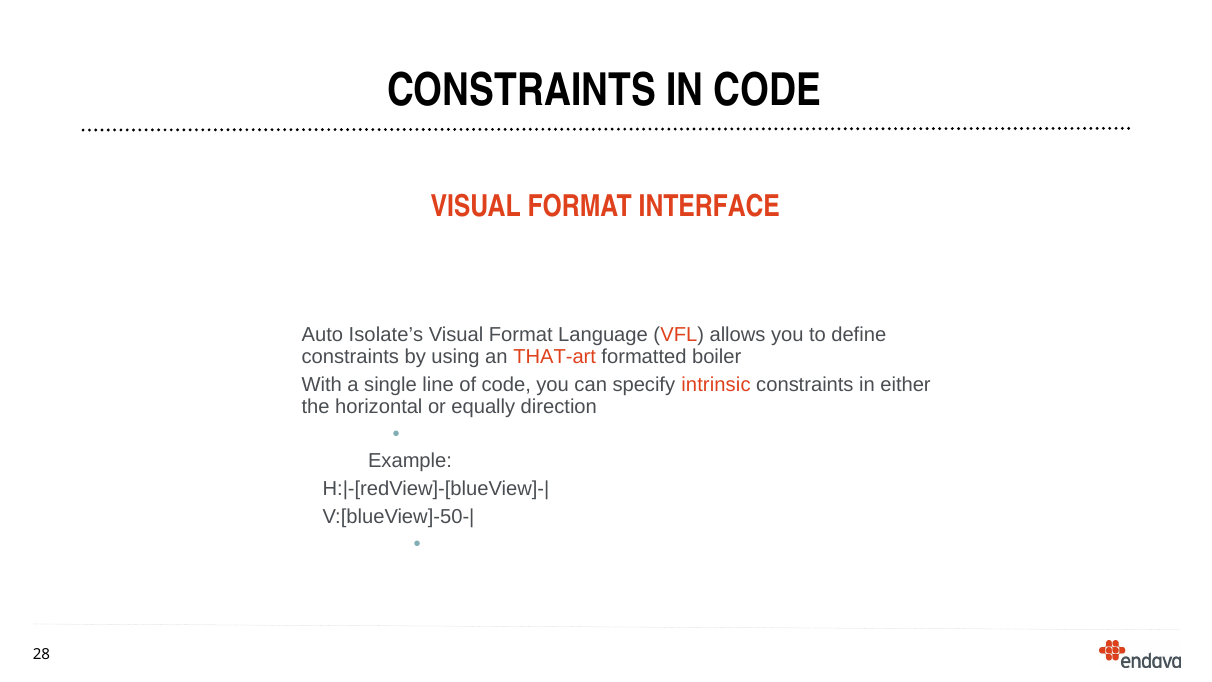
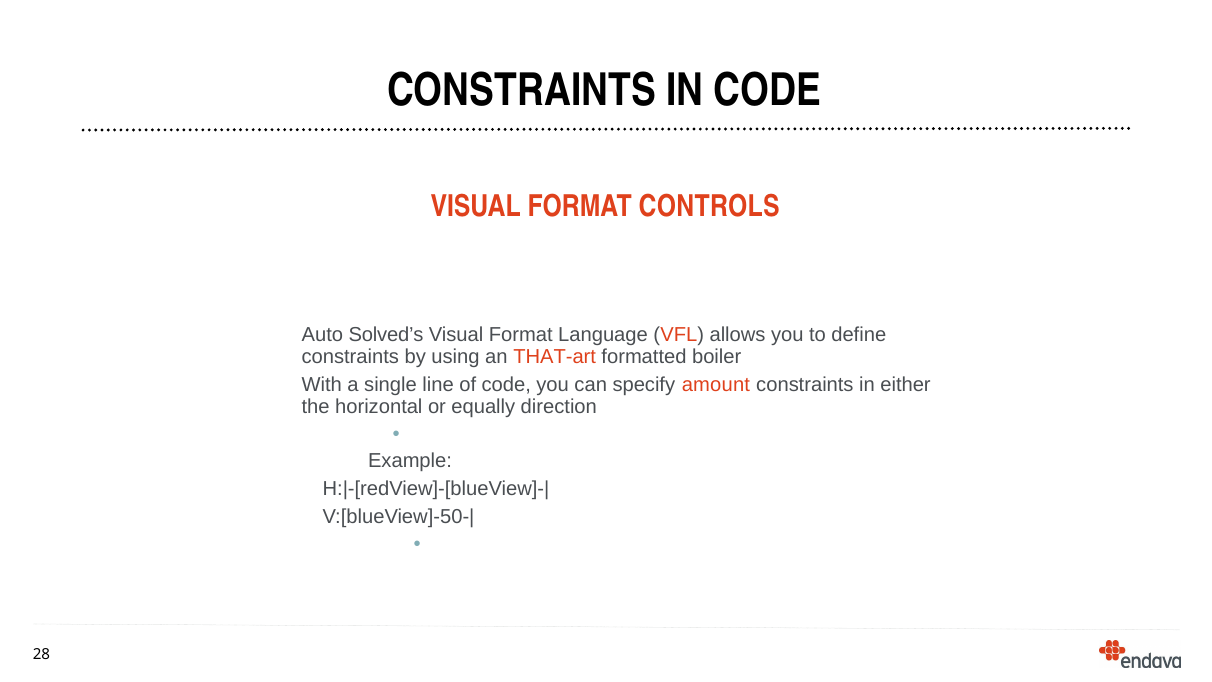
INTERFACE: INTERFACE -> CONTROLS (709, 207)
Isolate’s: Isolate’s -> Solved’s (386, 335)
intrinsic: intrinsic -> amount (716, 385)
